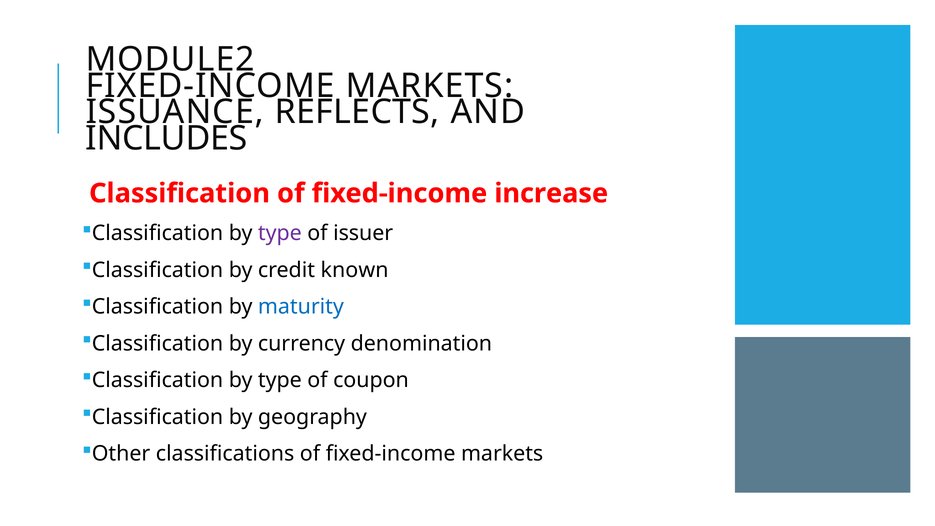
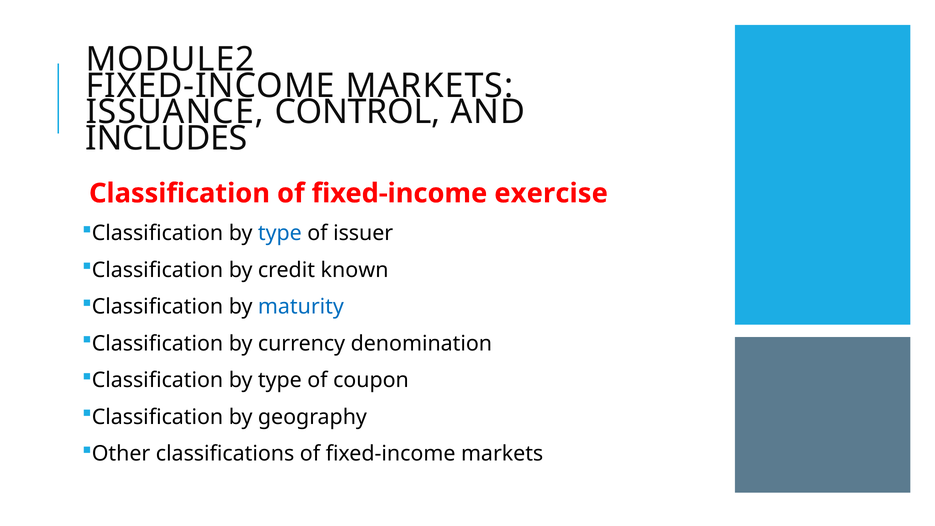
REFLECTS: REFLECTS -> CONTROL (357, 112)
increase: increase -> exercise (551, 193)
type colour: purple -> blue (280, 233)
